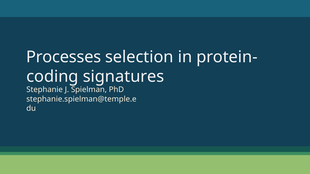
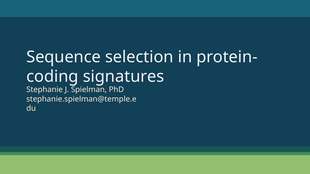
Processes: Processes -> Sequence (64, 57)
